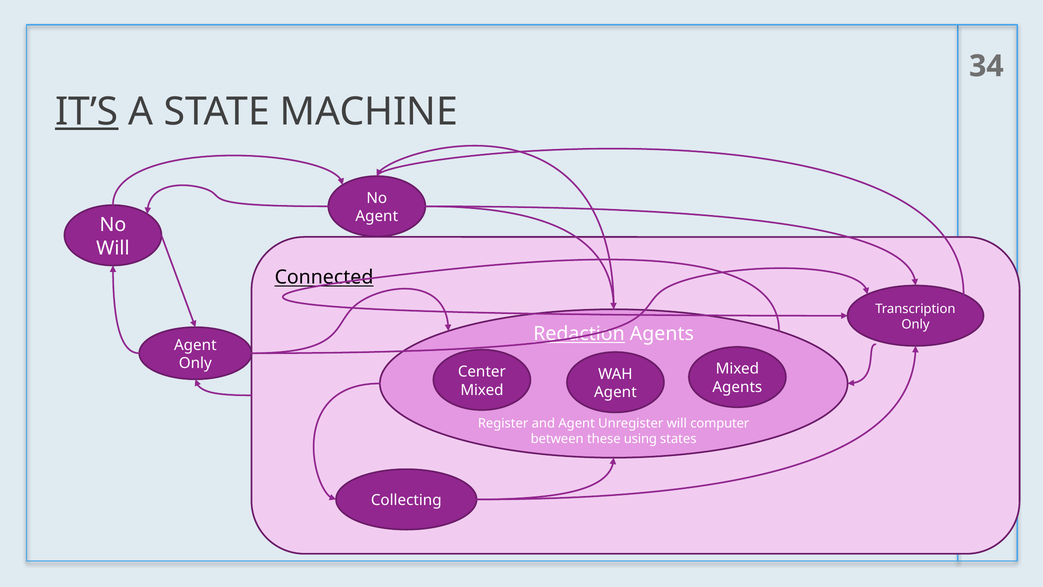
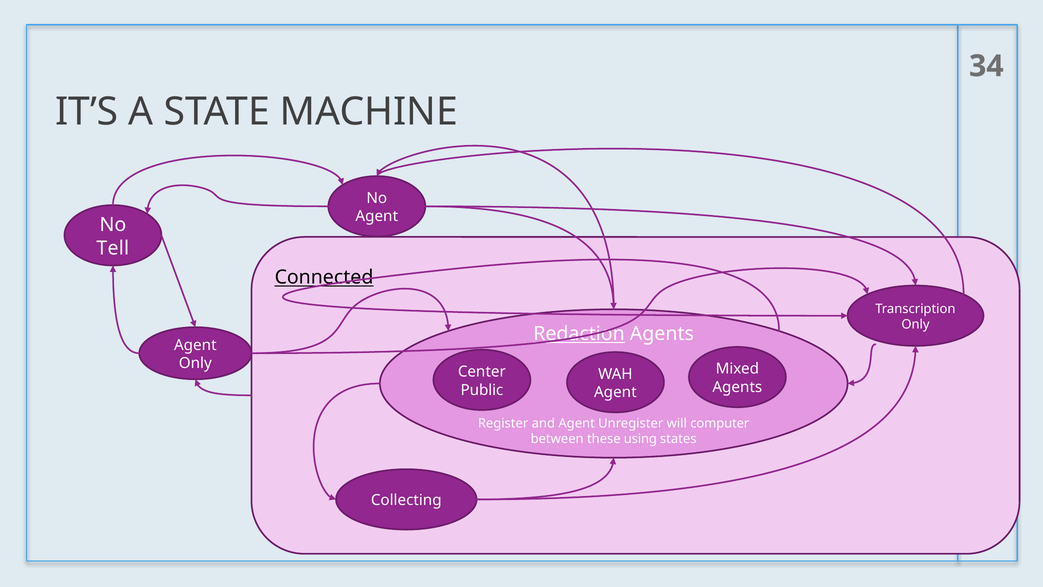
IT’S underline: present -> none (87, 112)
Will: Will -> Tell (113, 248)
Mixed: Mixed -> Public (482, 390)
